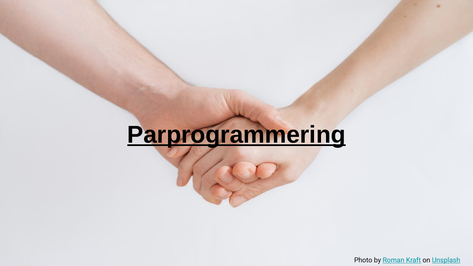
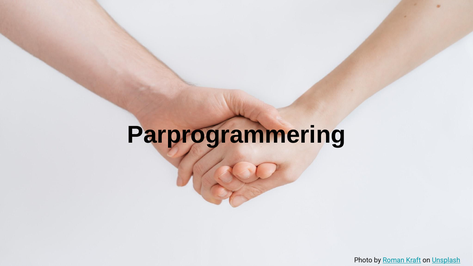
Parprogrammering underline: present -> none (236, 135)
